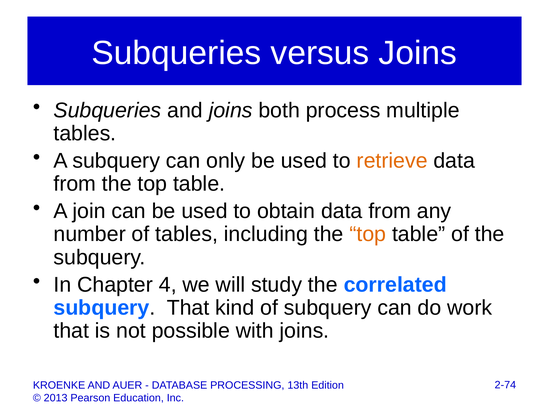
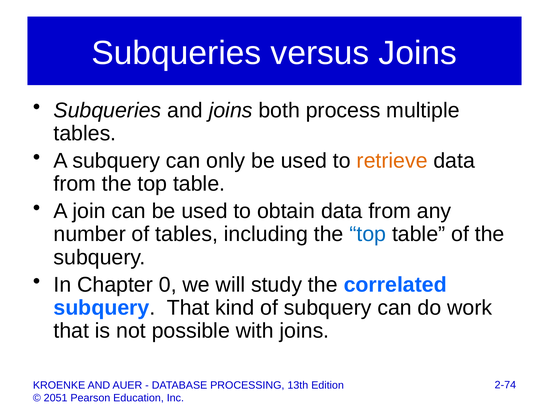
top colour: orange -> blue (368, 234)
4: 4 -> 0 (168, 285)
2013: 2013 -> 2051 (56, 398)
